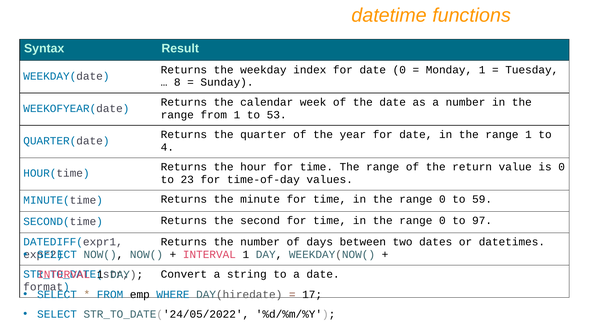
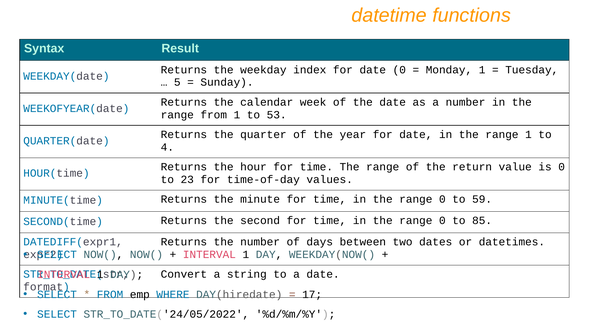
8: 8 -> 5 (177, 82)
97: 97 -> 85 (482, 221)
